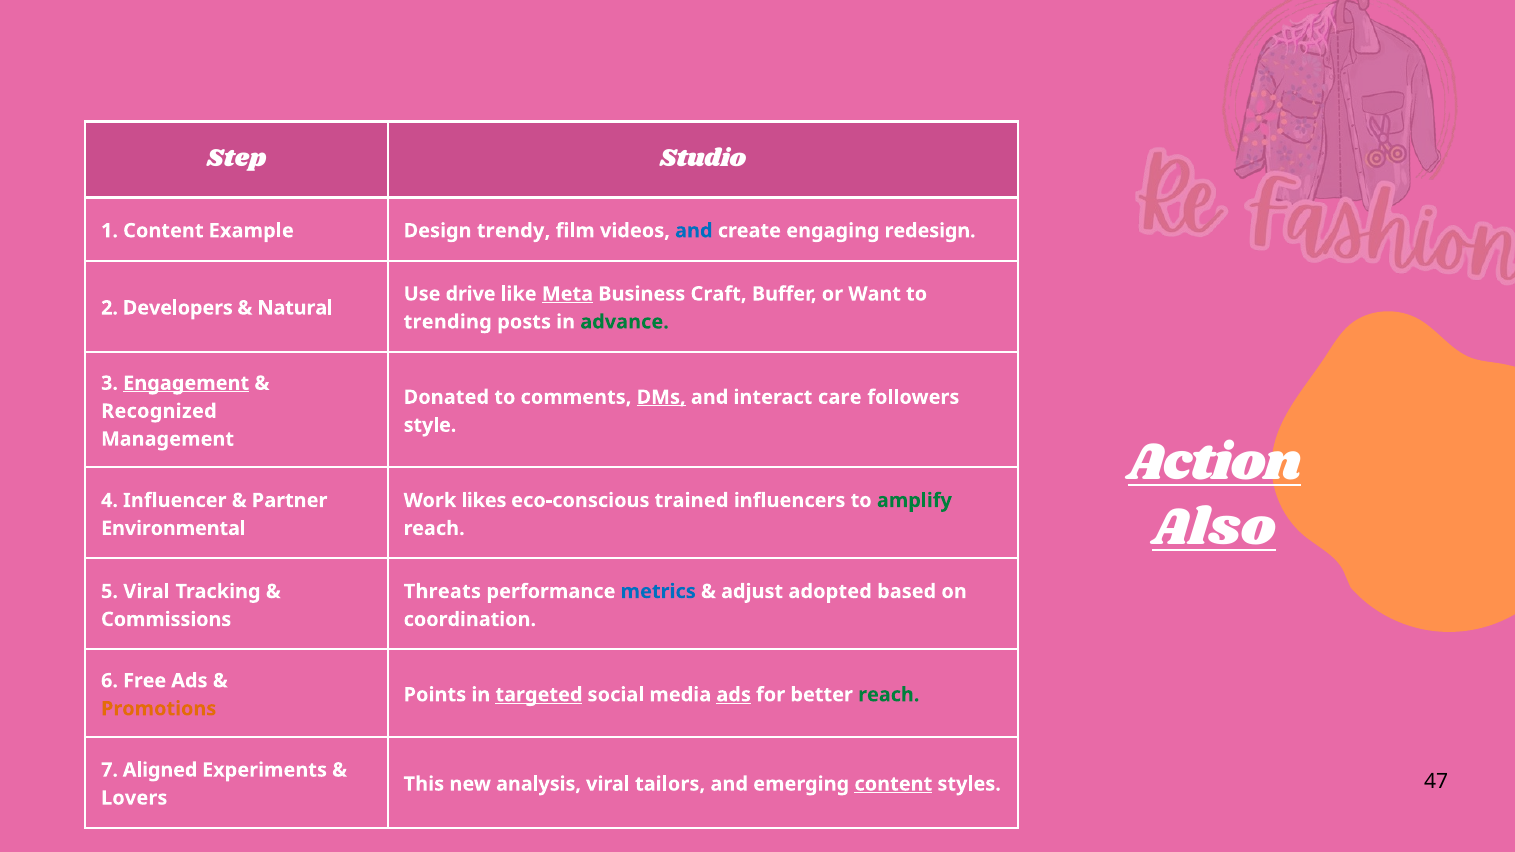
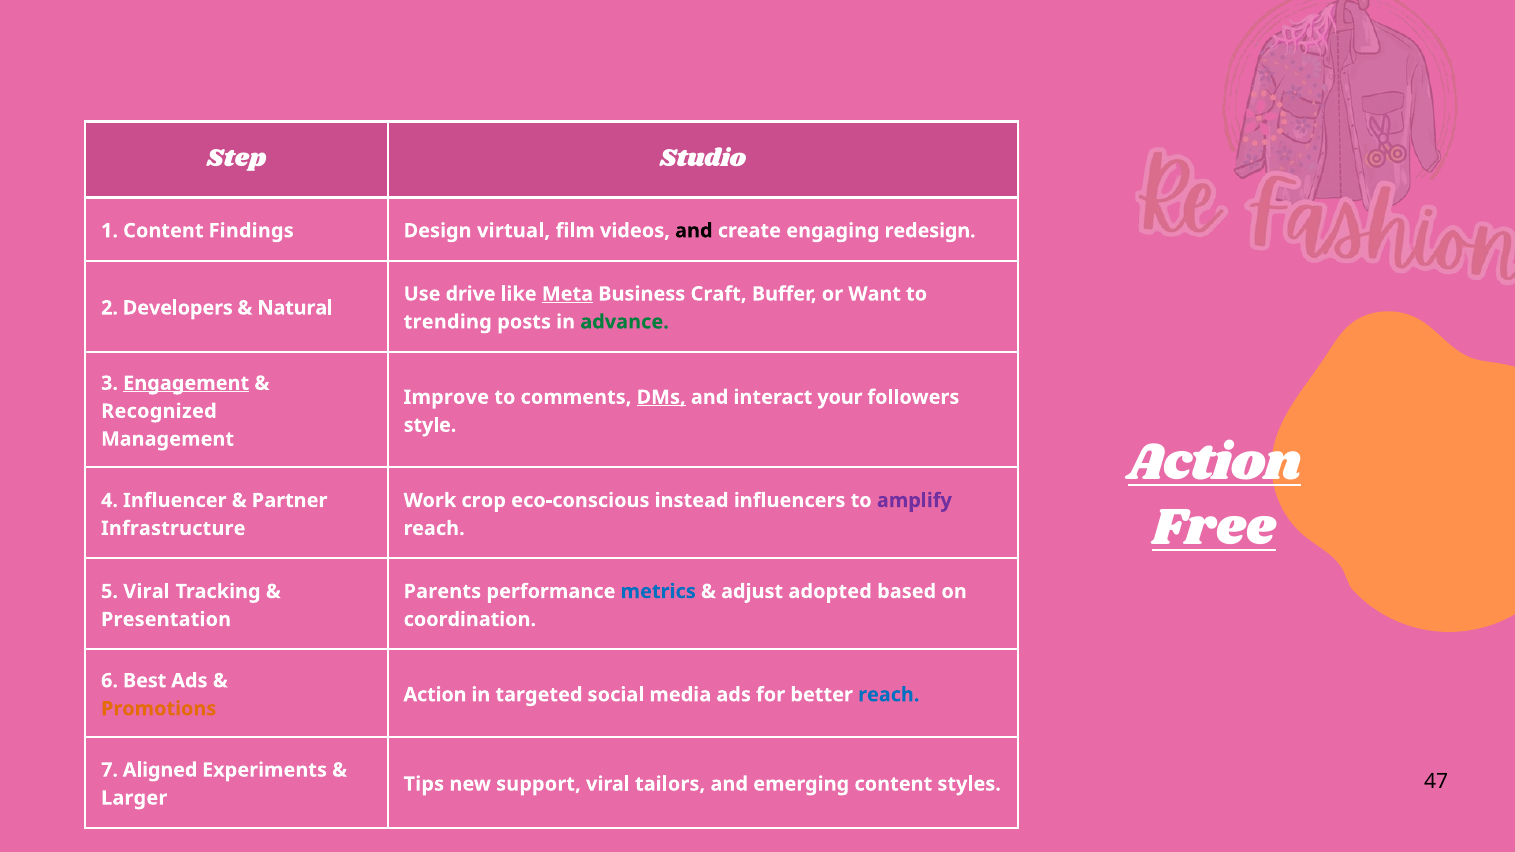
Example: Example -> Findings (251, 231)
trendy: trendy -> virtual (514, 231)
and colour: blue -> black (694, 231)
Donated: Donated -> Improve (446, 397)
care: care -> your (840, 397)
likes: likes -> crop (484, 501)
trained: trained -> instead (692, 501)
amplify colour: green -> purple (914, 501)
Also: Also -> Free (1214, 528)
Environmental: Environmental -> Infrastructure (173, 529)
Threats: Threats -> Parents (442, 592)
Commissions: Commissions -> Presentation (166, 620)
Free: Free -> Best (145, 681)
Points: Points -> Action (435, 695)
targeted underline: present -> none (539, 695)
ads underline: present -> none (734, 695)
reach colour: green -> blue (889, 695)
Lovers: Lovers -> Larger (134, 798)
This: This -> Tips (424, 784)
analysis: analysis -> support (538, 784)
content underline: present -> none (893, 784)
